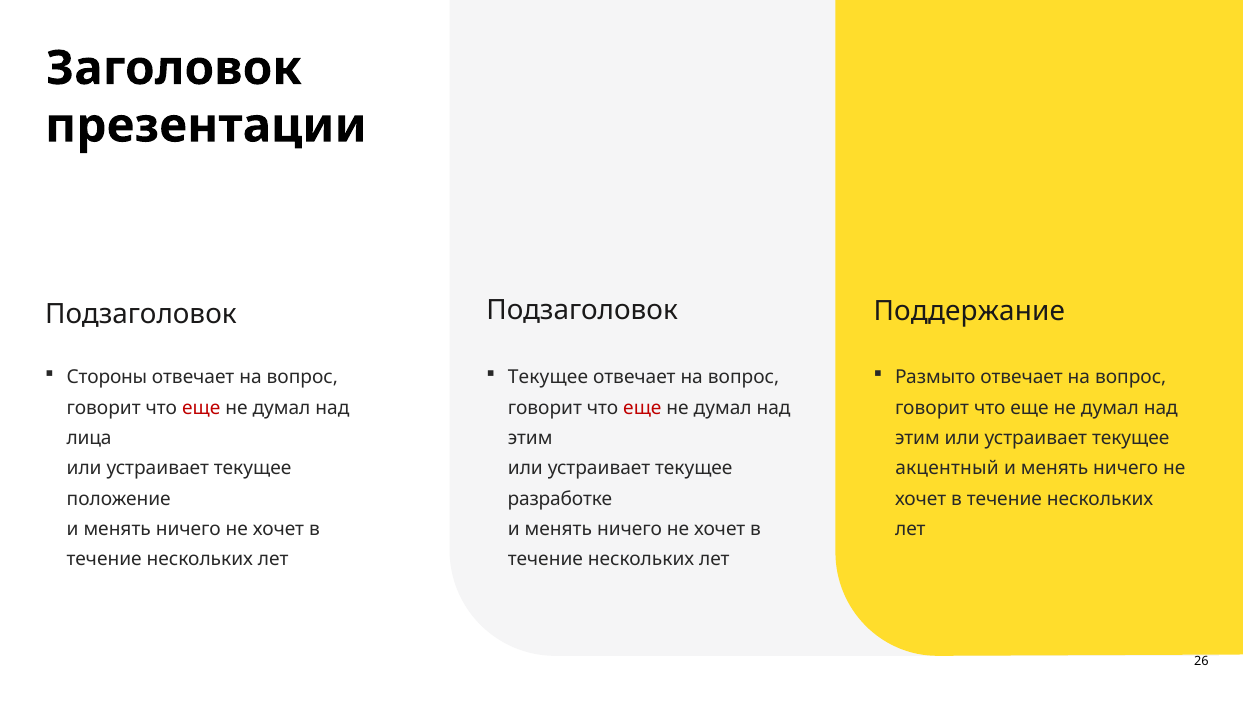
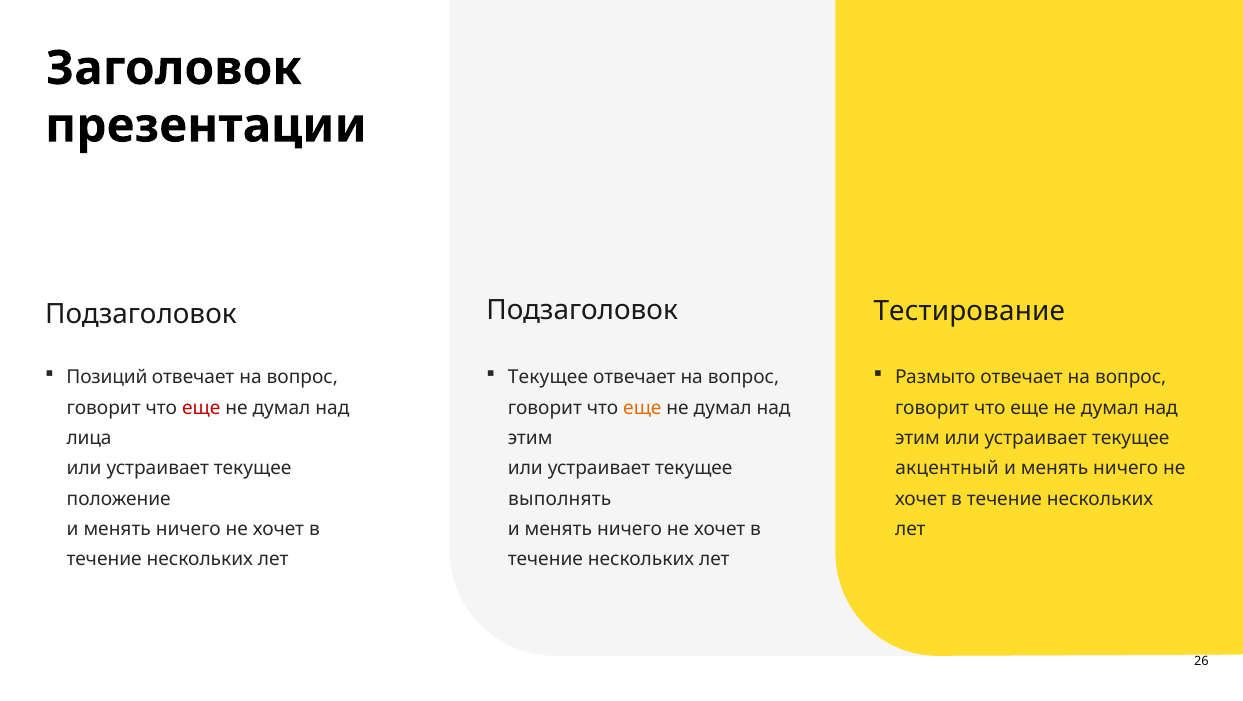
Поддержание: Поддержание -> Тестирование (969, 311)
Стороны: Стороны -> Позиций (107, 377)
еще colour: red -> orange (642, 408)
разработке: разработке -> выполнять (560, 498)
